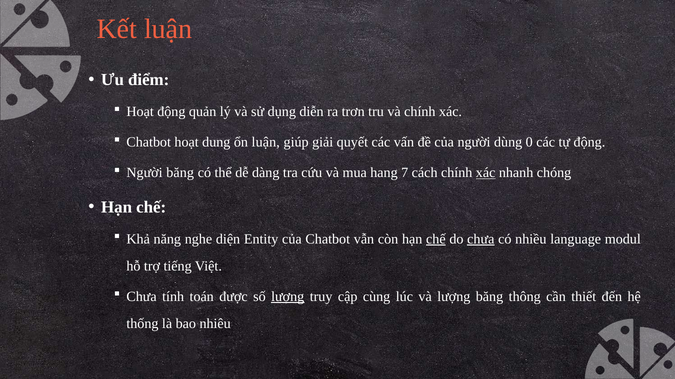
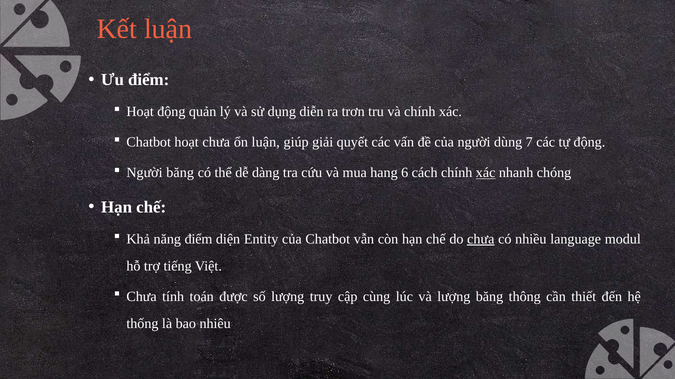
hoạt dung: dung -> chưa (216, 143)
0: 0 -> 7 (529, 143)
7: 7 -> 6 (405, 173)
năng nghe: nghe -> điểm (199, 239)
chế underline: present -> none (436, 239)
lượng underline: present -> none (288, 297)
